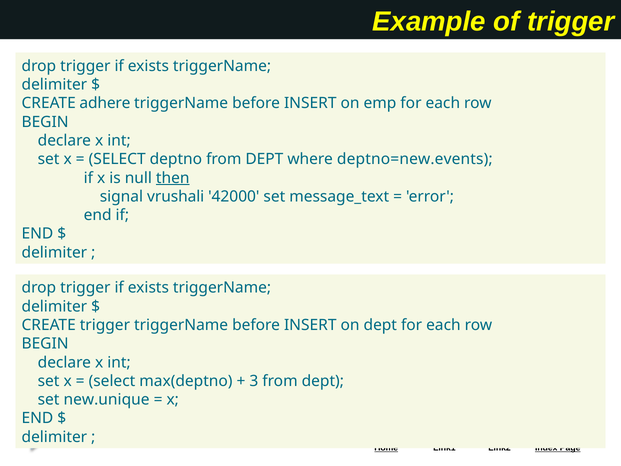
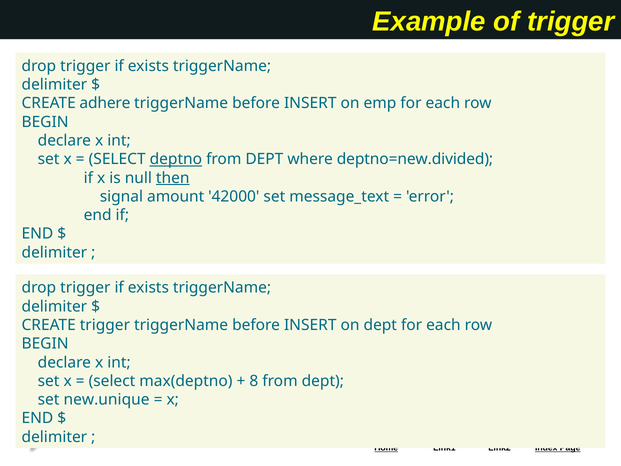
deptno underline: none -> present (176, 159)
deptno=new.events: deptno=new.events -> deptno=new.divided (415, 159)
vrushali: vrushali -> amount (176, 196)
3: 3 -> 8 (254, 381)
